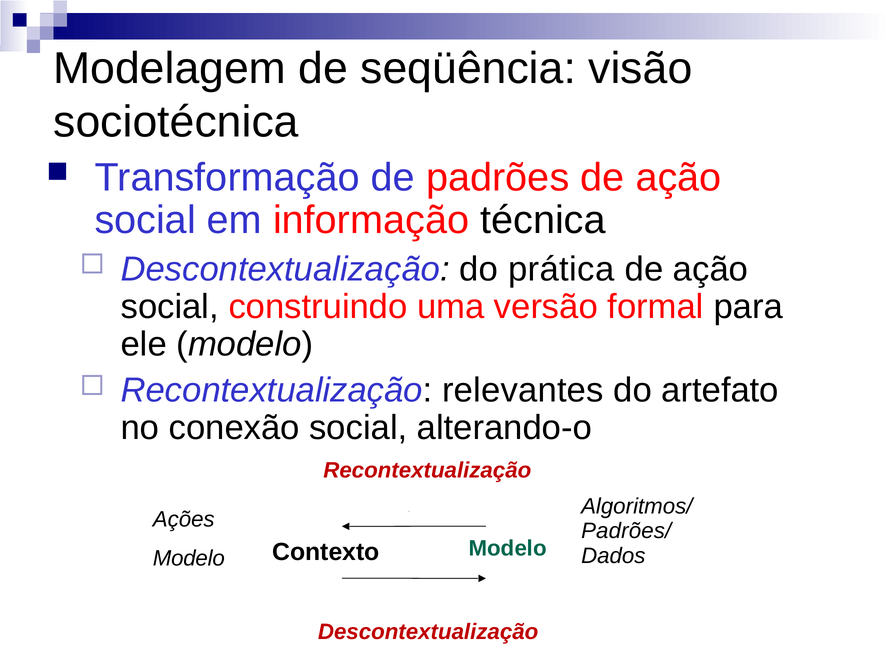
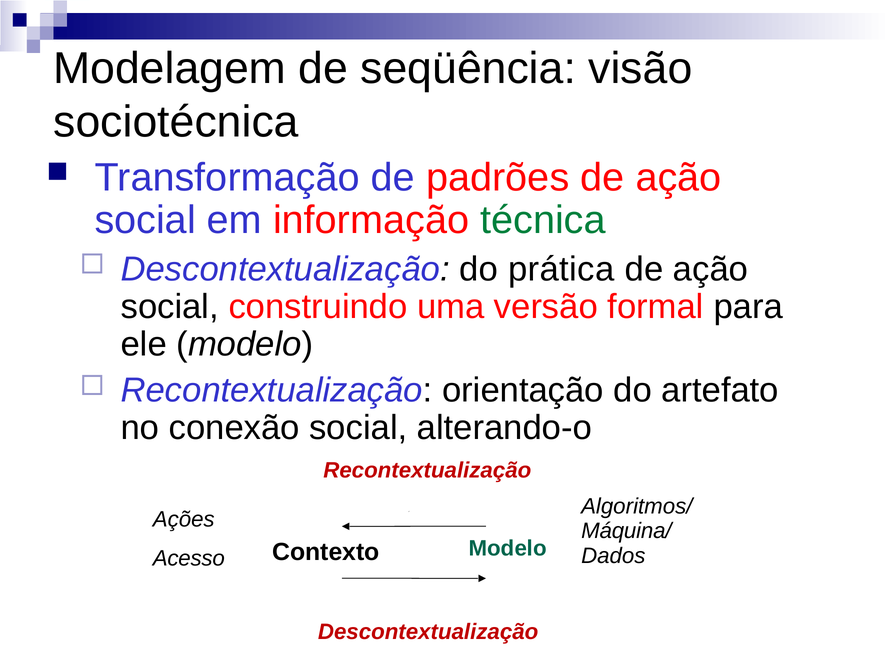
técnica colour: black -> green (543, 220)
relevantes: relevantes -> orientação (523, 390)
Padrões/: Padrões/ -> Máquina/ (626, 531)
Modelo: Modelo -> Acesso (189, 558)
